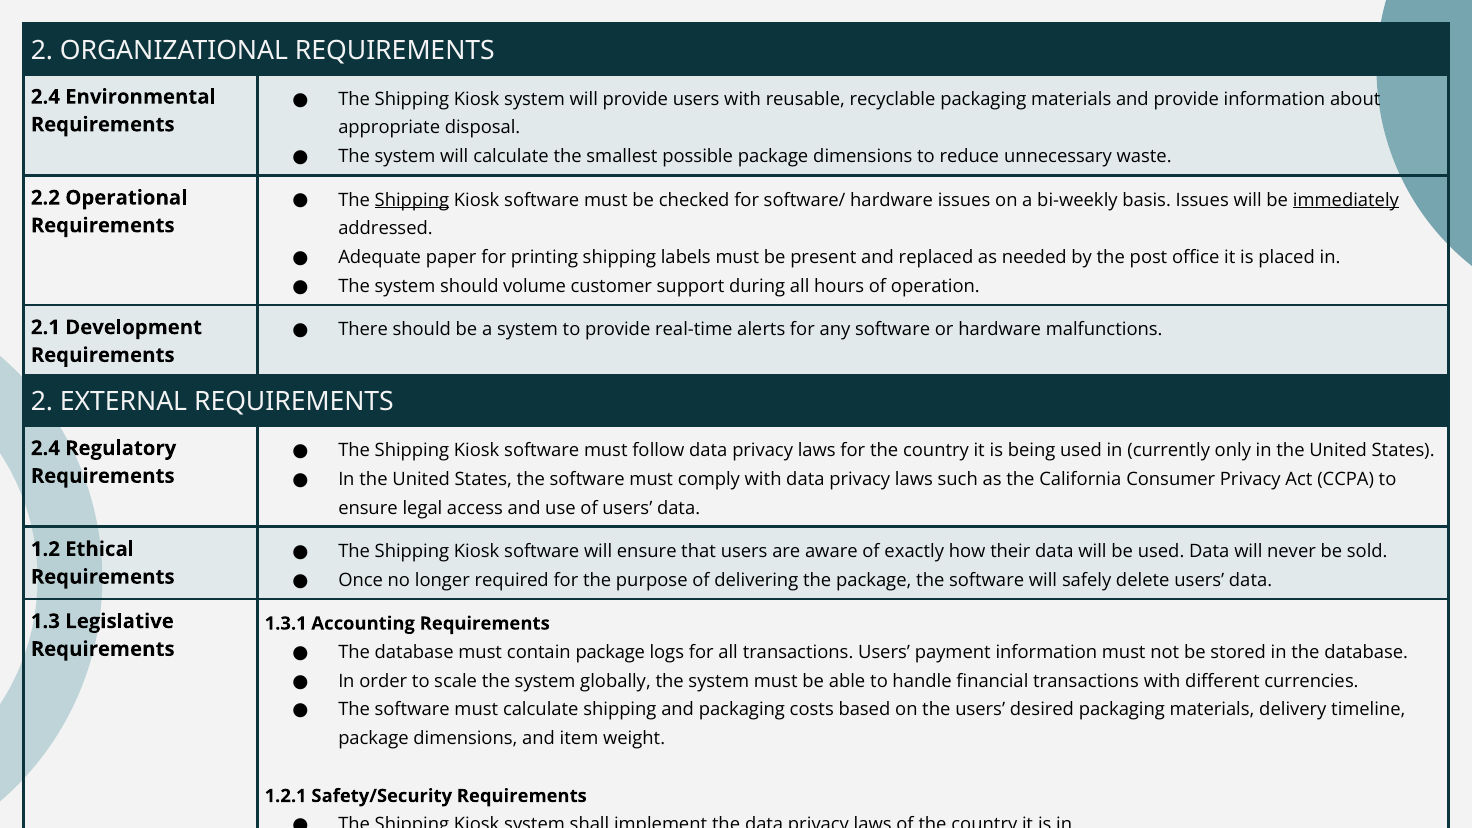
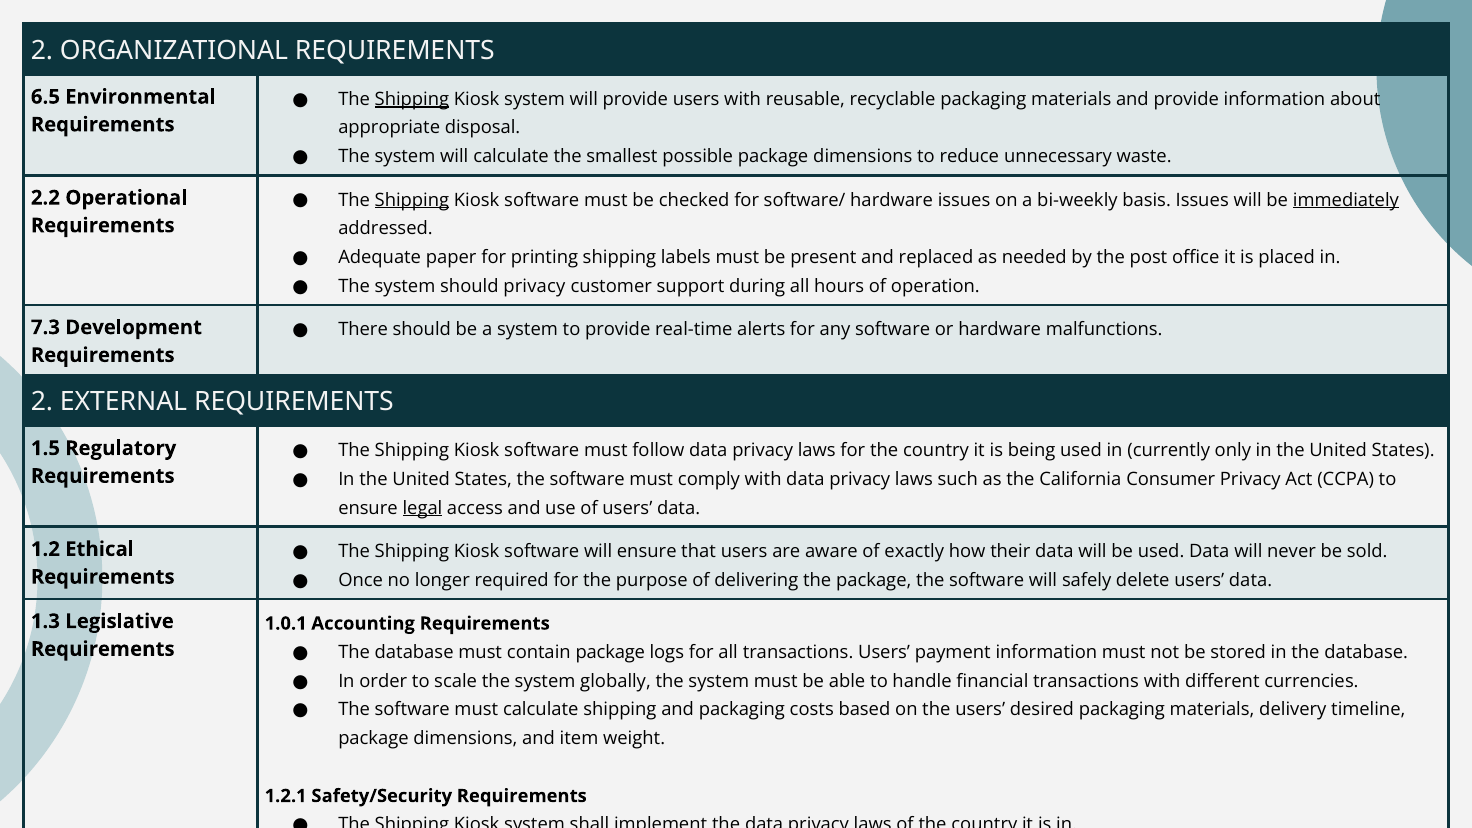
2.4: 2.4 -> 6.5 (45, 97)
Shipping underline: none -> present (412, 99)
should volume: volume -> privacy (534, 286)
2.1: 2.1 -> 7.3 (45, 327)
2.4: 2.4 -> 1.5 (45, 448)
legal underline: none -> present (422, 508)
1.3.1: 1.3.1 -> 1.0.1 (286, 624)
